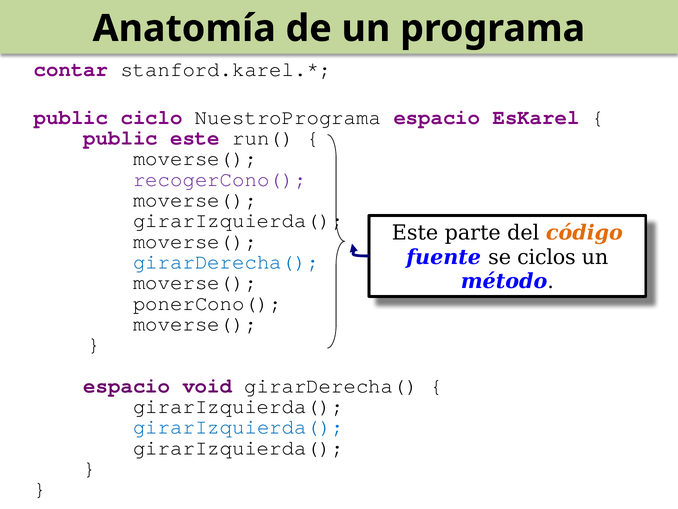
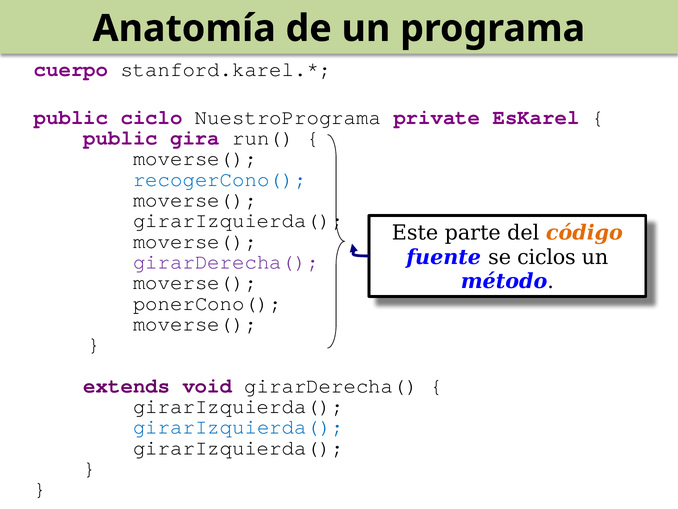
contar: contar -> cuerpo (71, 69)
NuestroPrograma espacio: espacio -> private (437, 117)
public este: este -> gira (195, 138)
recogerCono( colour: purple -> blue (220, 179)
girarDerecha( colour: blue -> purple (226, 262)
espacio: espacio -> extends (127, 385)
